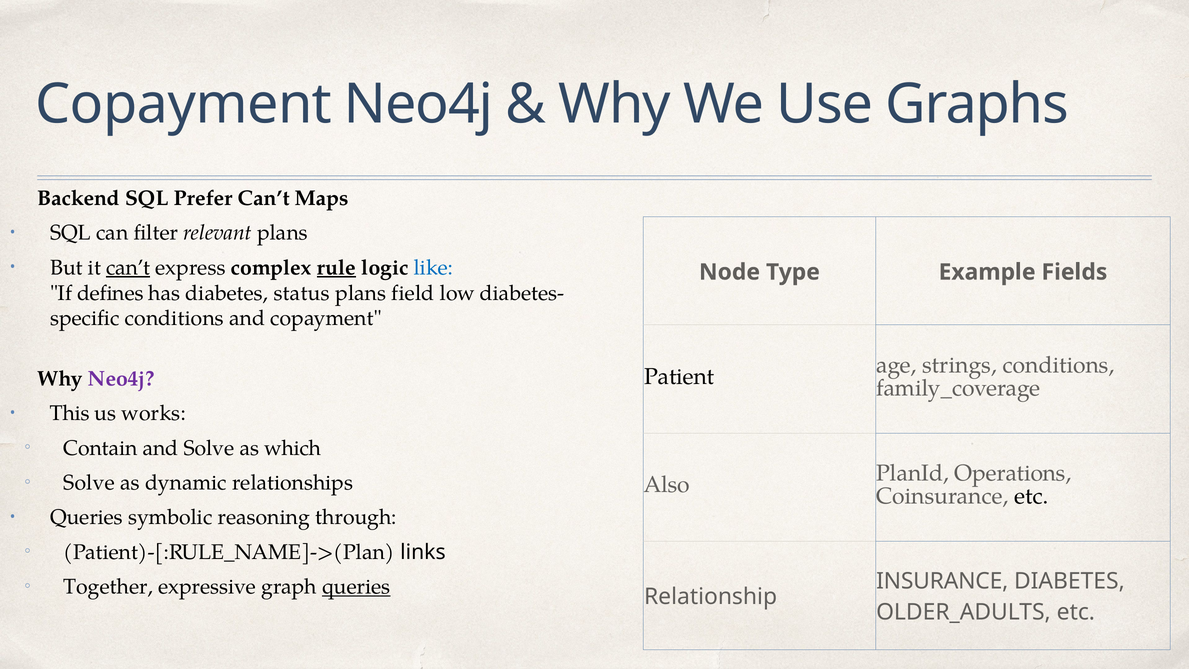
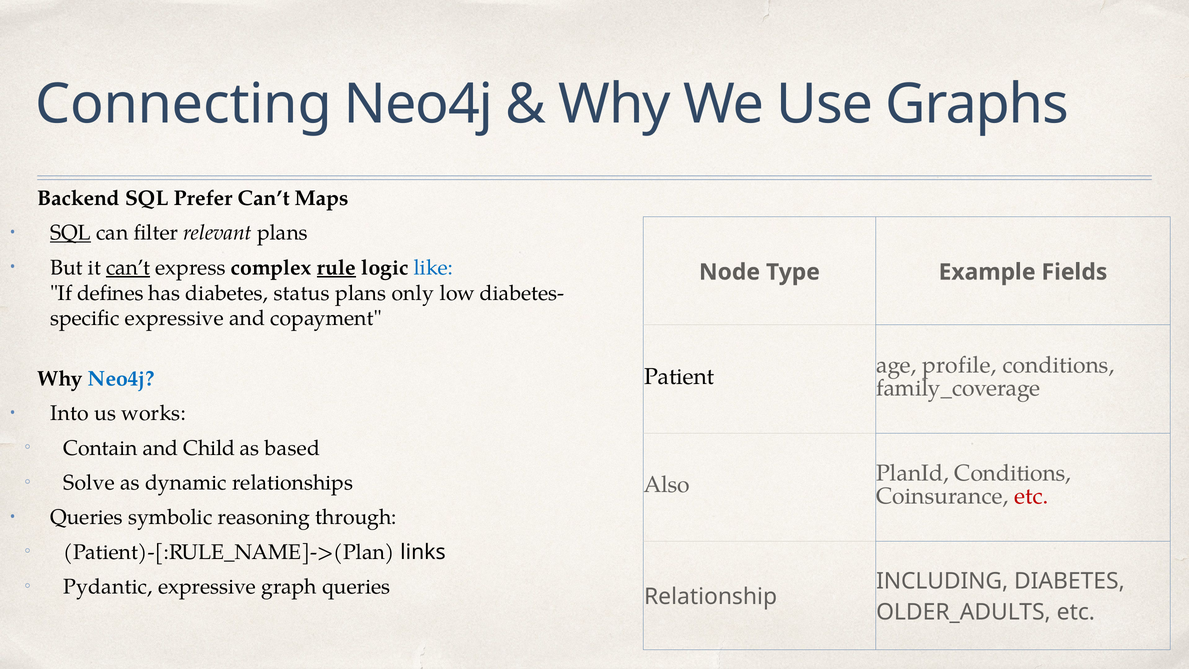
Copayment: Copayment -> Connecting (184, 104)
SQL underline: none -> present (70, 233)
field: field -> only (413, 293)
conditions: conditions -> expressive (174, 318)
strings: strings -> profile (959, 365)
Neo4j colour: purple -> blue (121, 378)
This: This -> Into (69, 413)
and Solve: Solve -> Child (209, 448)
which: which -> based (293, 448)
PlanId Operations: Operations -> Conditions (1013, 473)
etc colour: black -> red (1031, 496)
INSURANCE: INSURANCE -> INCLUDING (942, 581)
Together: Together -> Pydantic (108, 587)
queries underline: present -> none (356, 587)
